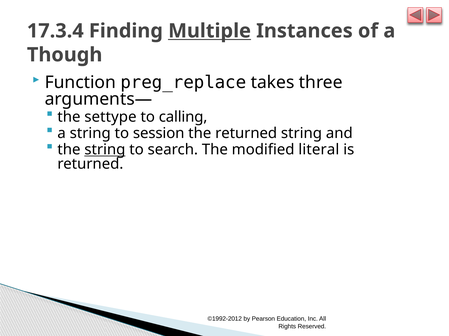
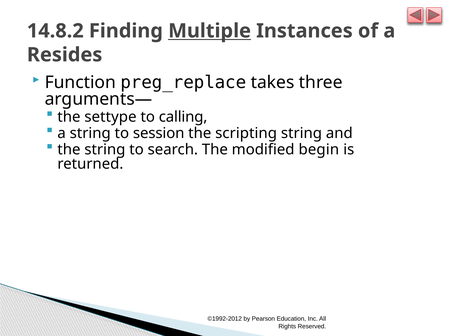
17.3.4: 17.3.4 -> 14.8.2 (55, 31)
Though: Though -> Resides (65, 55)
the returned: returned -> scripting (246, 134)
string underline: present -> none (105, 150)
literal: literal -> begin (319, 150)
